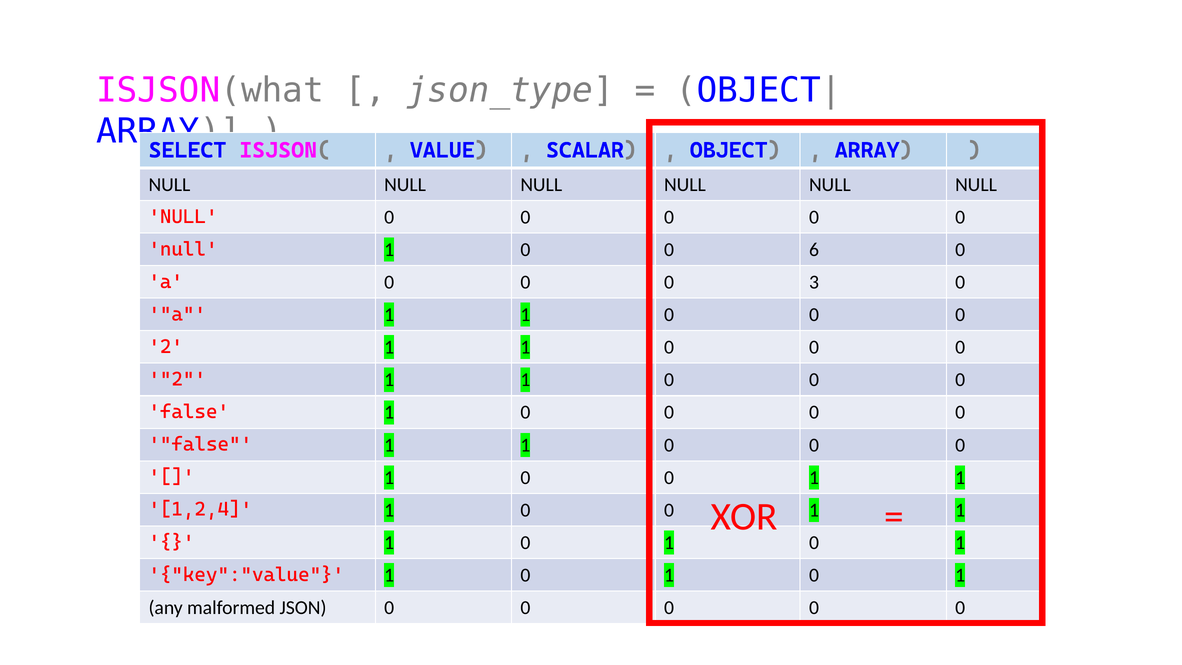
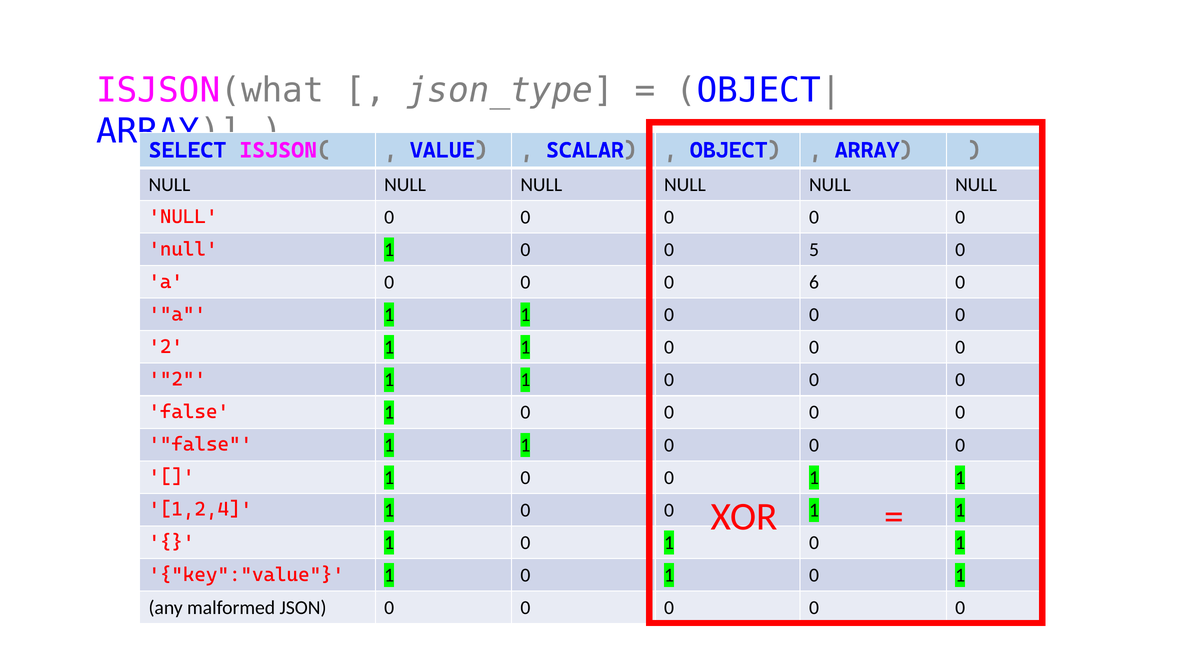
6: 6 -> 5 (814, 250)
3: 3 -> 6 (814, 282)
